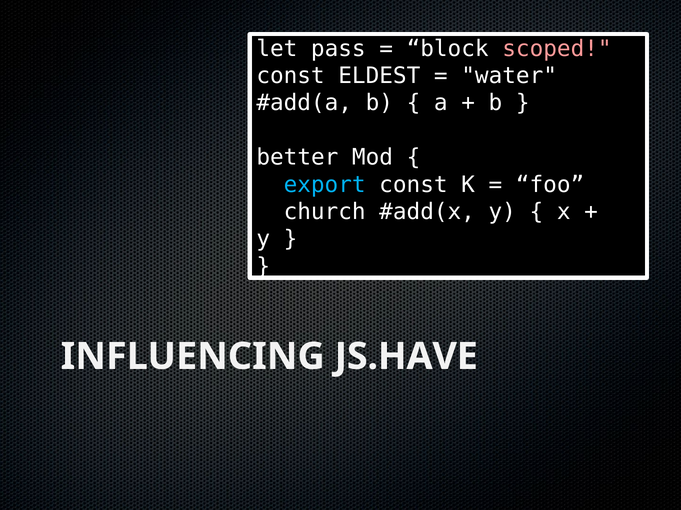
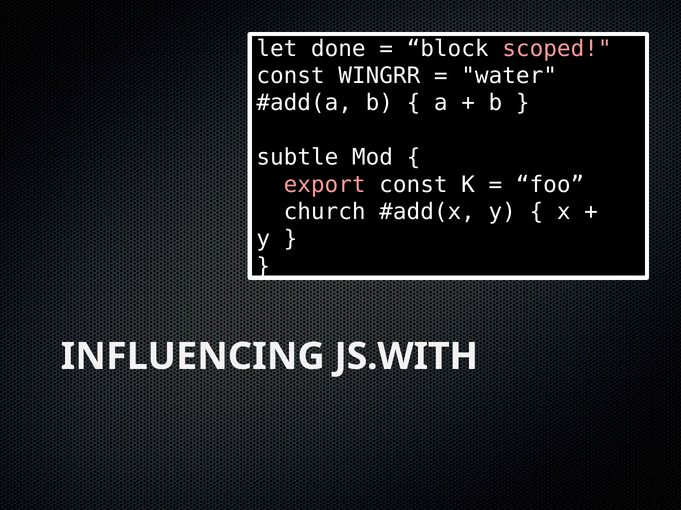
pass: pass -> done (338, 49)
ELDEST: ELDEST -> WINGRR (379, 76)
better: better -> subtle (297, 158)
export colour: light blue -> pink (325, 185)
JS.HAVE: JS.HAVE -> JS.WITH (406, 357)
